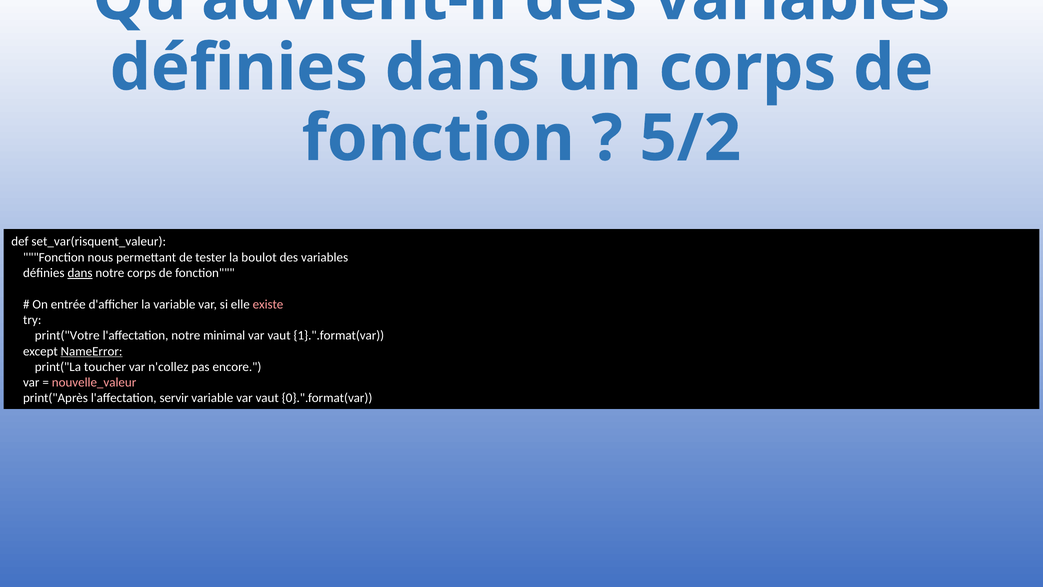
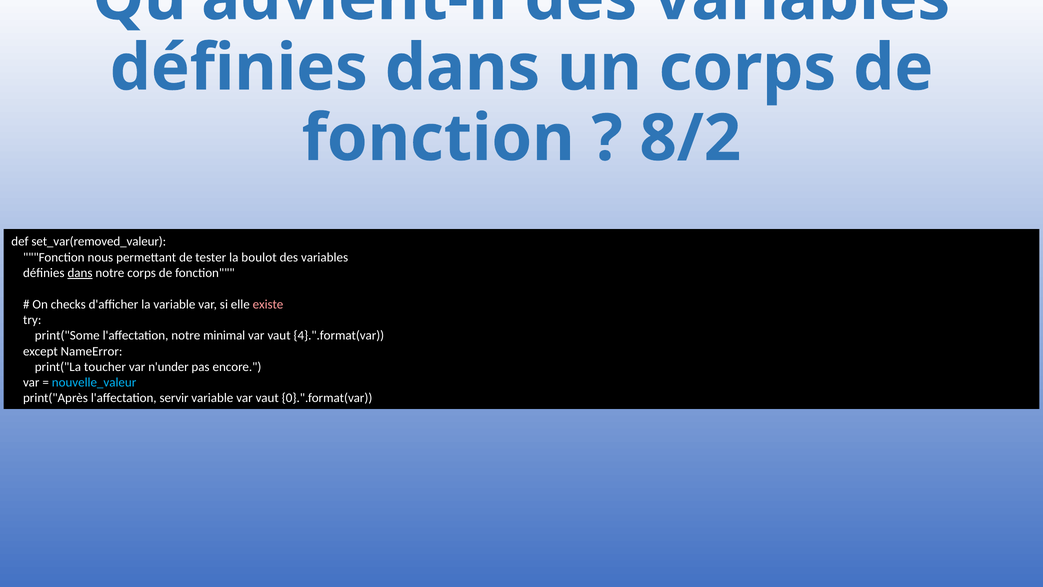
5/2: 5/2 -> 8/2 (690, 138)
set_var(risquent_valeur: set_var(risquent_valeur -> set_var(removed_valeur (99, 242)
entrée: entrée -> checks (68, 304)
print("Votre: print("Votre -> print("Some (67, 335)
1}.".format(var: 1}.".format(var -> 4}.".format(var (339, 335)
NameError underline: present -> none (92, 351)
n'collez: n'collez -> n'under (168, 367)
nouvelle_valeur colour: pink -> light blue (94, 382)
